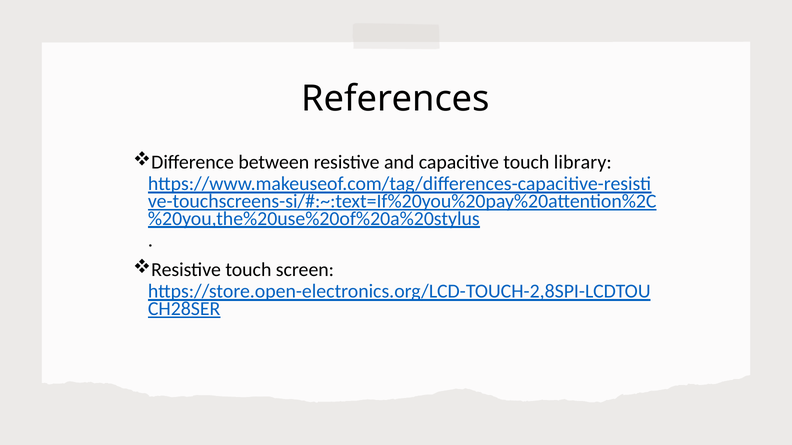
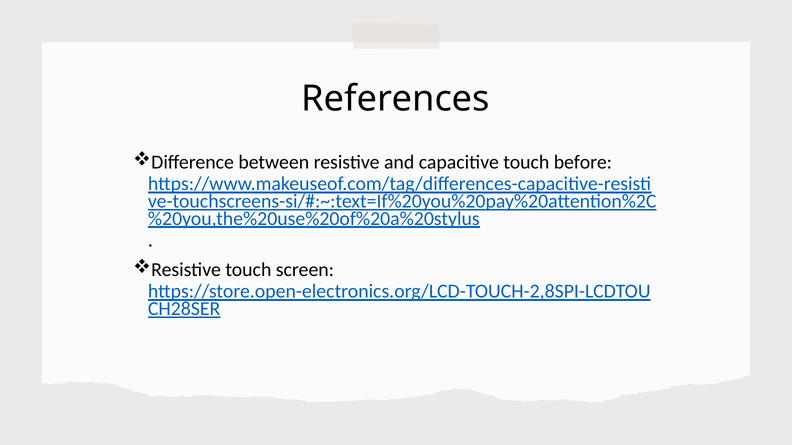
library: library -> before (583, 162)
